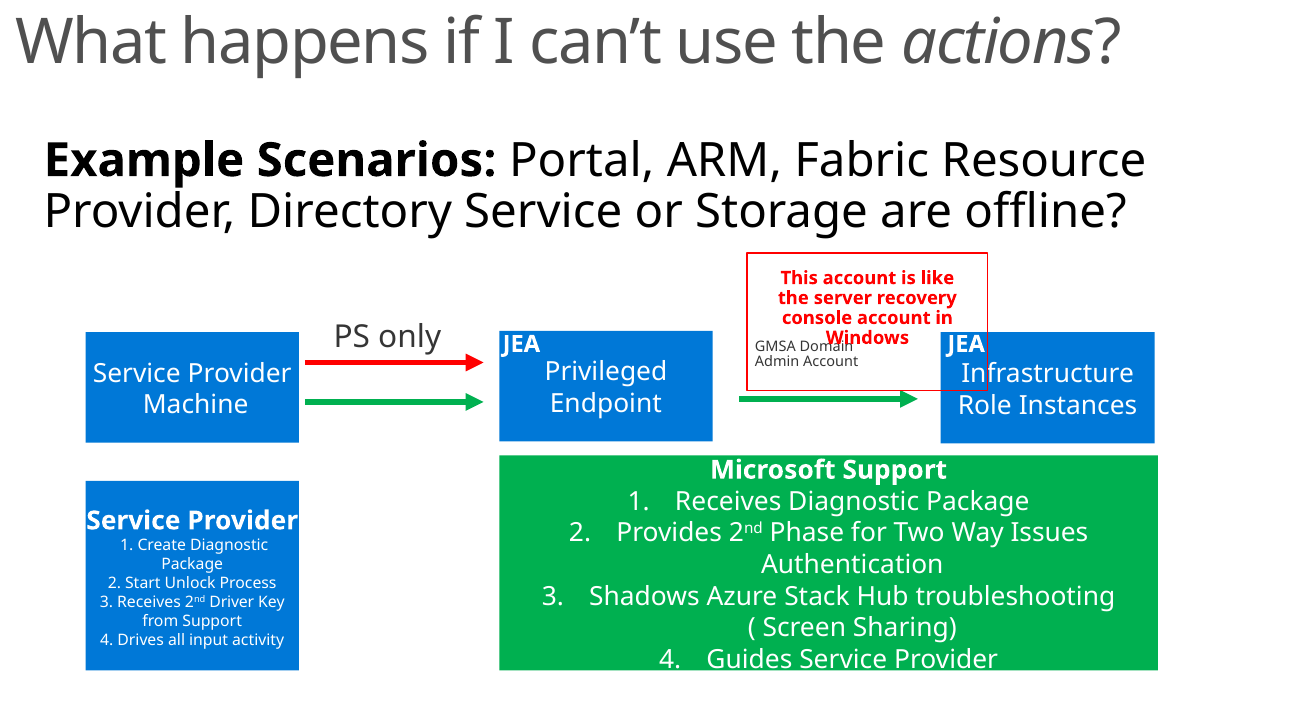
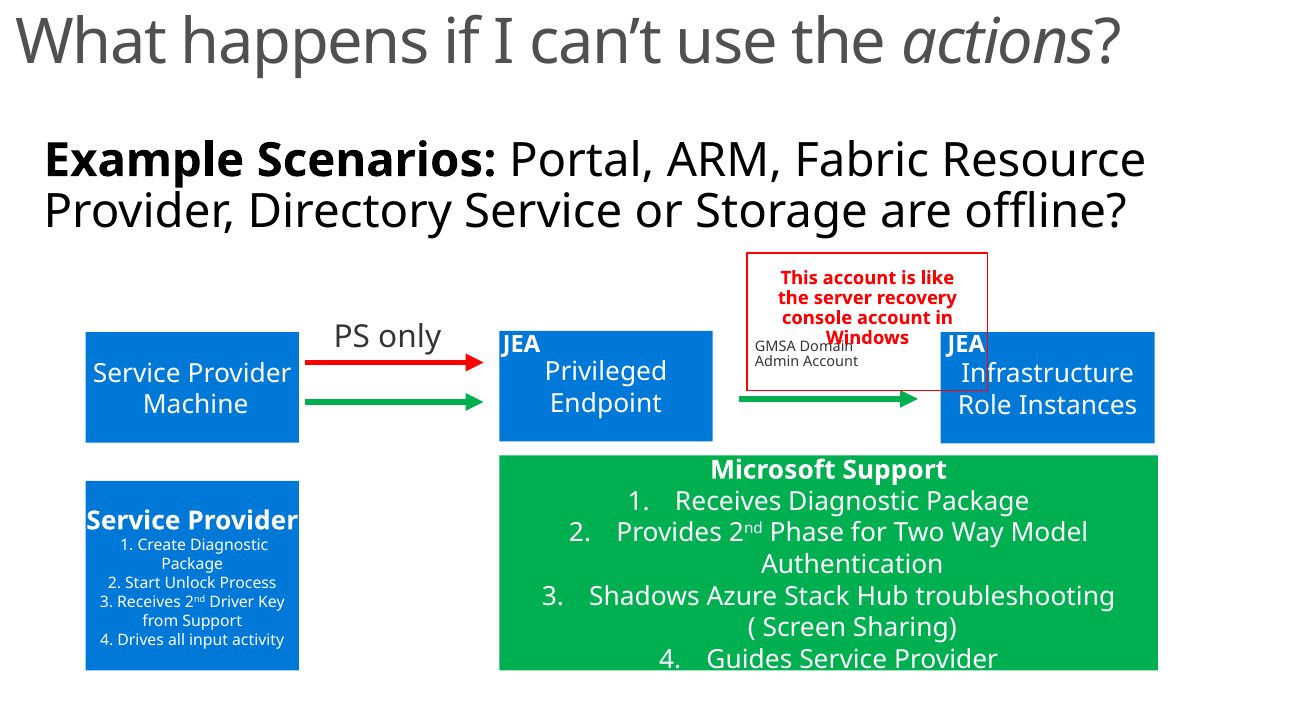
Issues: Issues -> Model (1049, 533)
